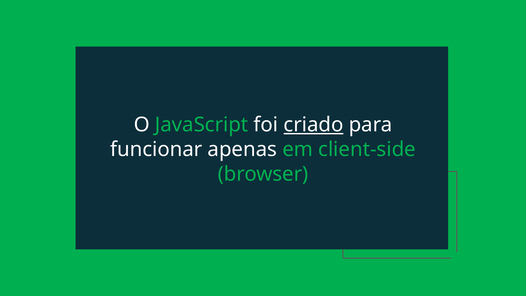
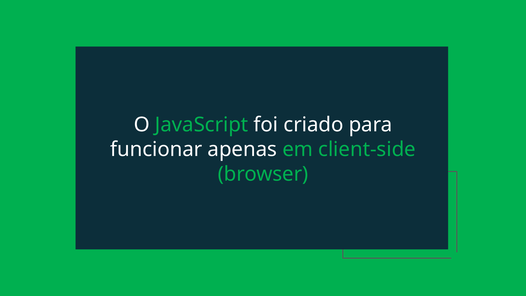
criado underline: present -> none (314, 125)
